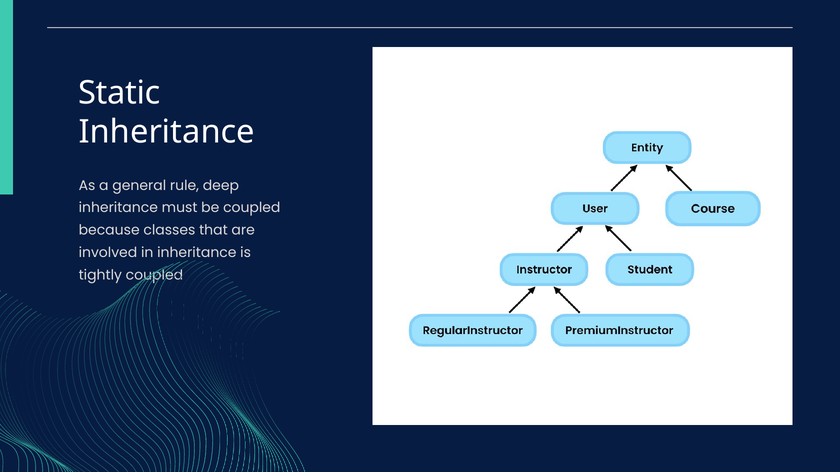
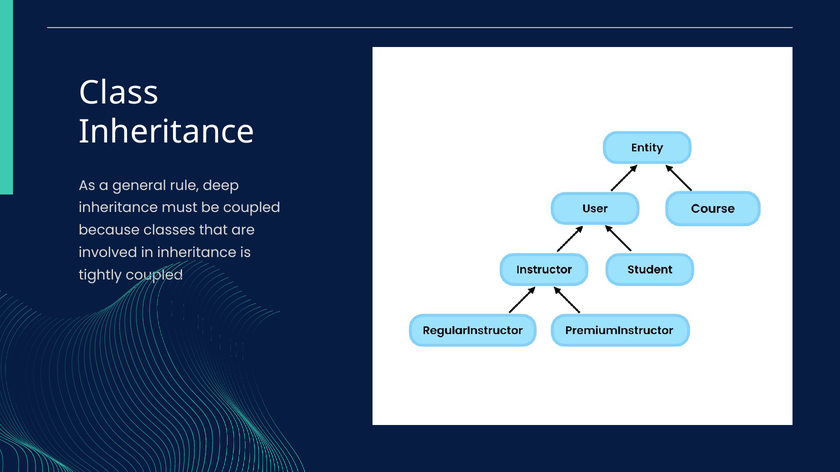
Static: Static -> Class (119, 93)
